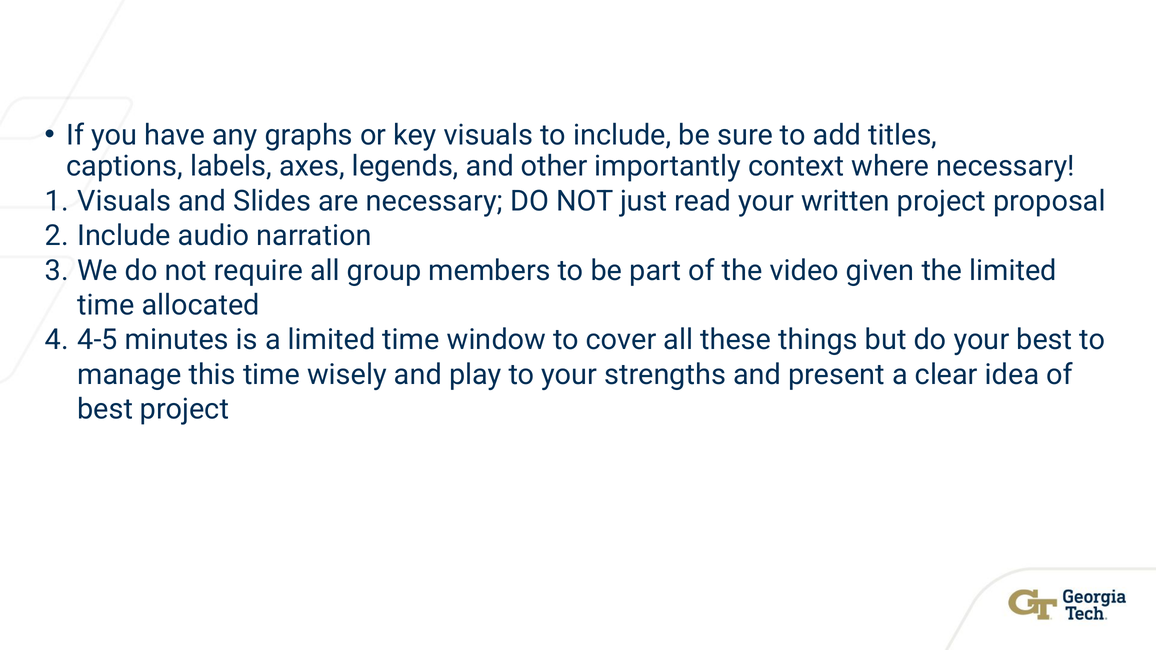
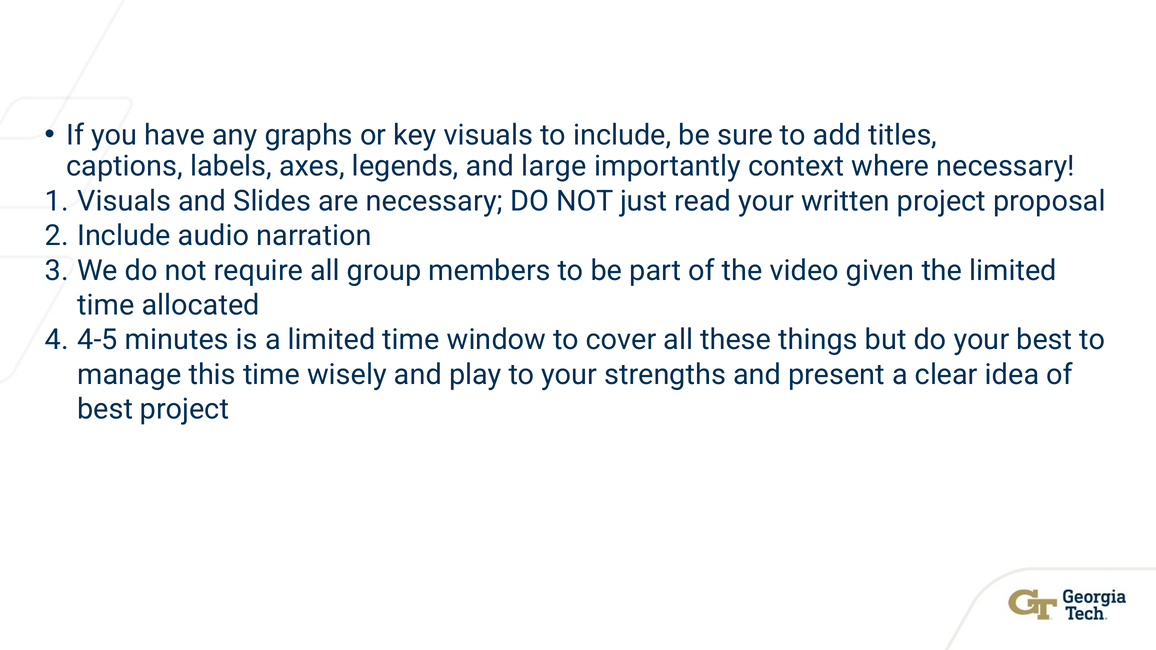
other: other -> large (554, 166)
